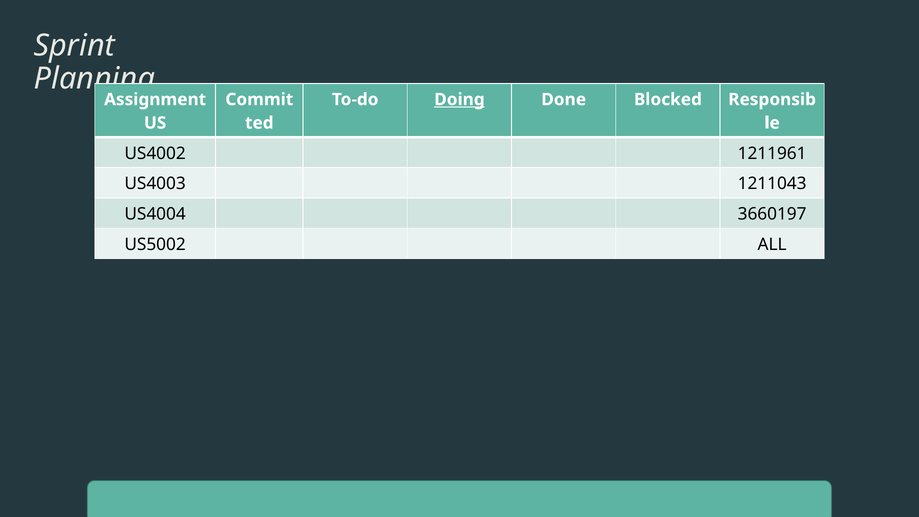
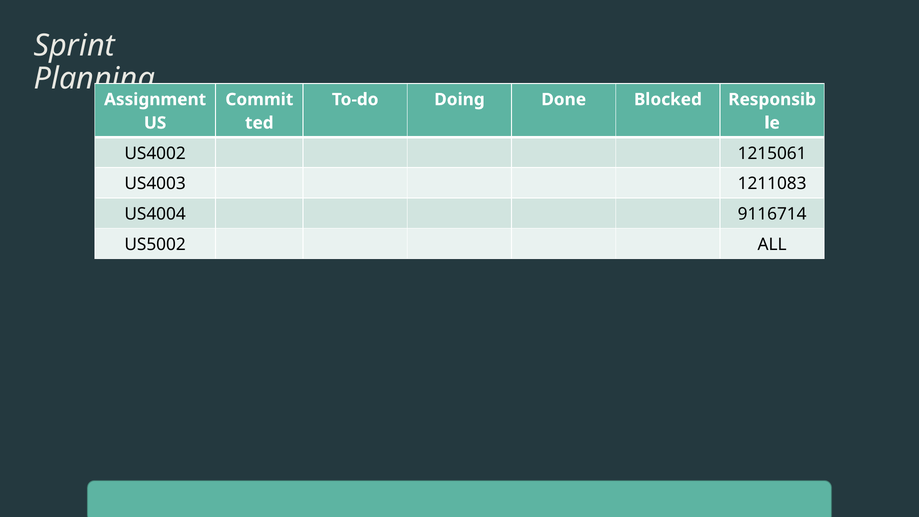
Doing underline: present -> none (459, 99)
1211961: 1211961 -> 1215061 (772, 153)
1211043: 1211043 -> 1211083 (772, 184)
3660197: 3660197 -> 9116714 (772, 214)
